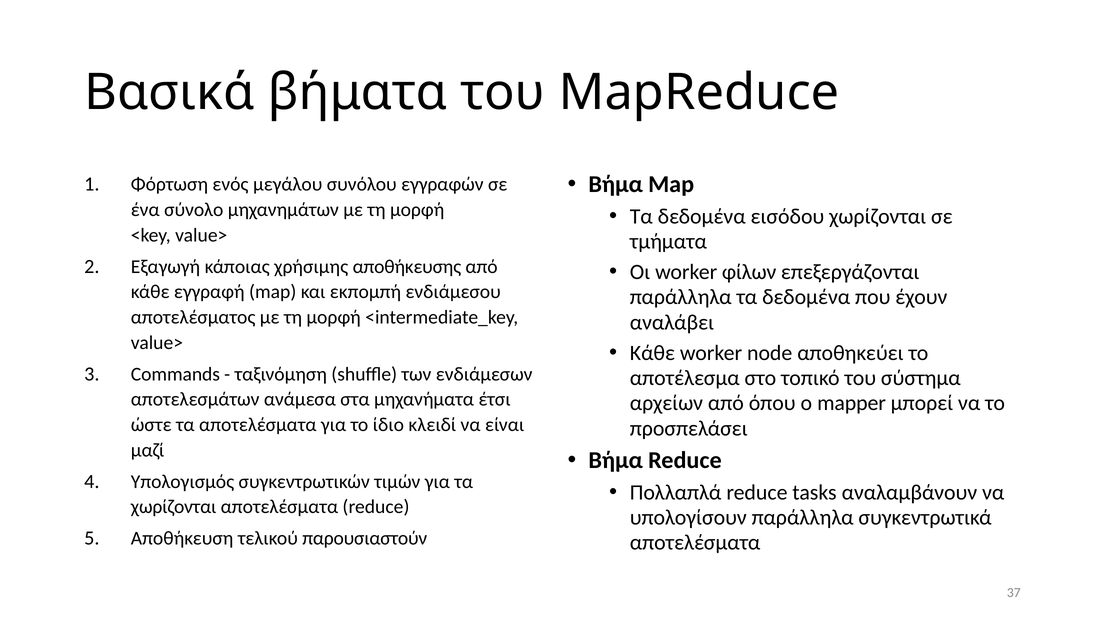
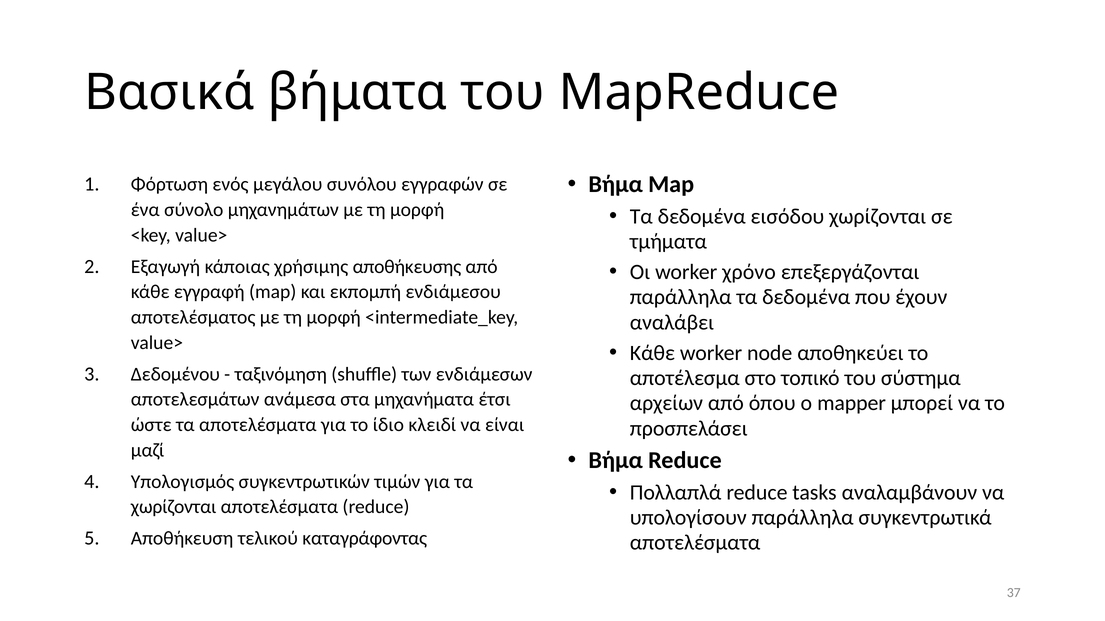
φίλων: φίλων -> χρόνο (749, 272)
Commands: Commands -> Δεδομένου (175, 374)
παρουσιαστούν: παρουσιαστούν -> καταγράφοντας (365, 539)
